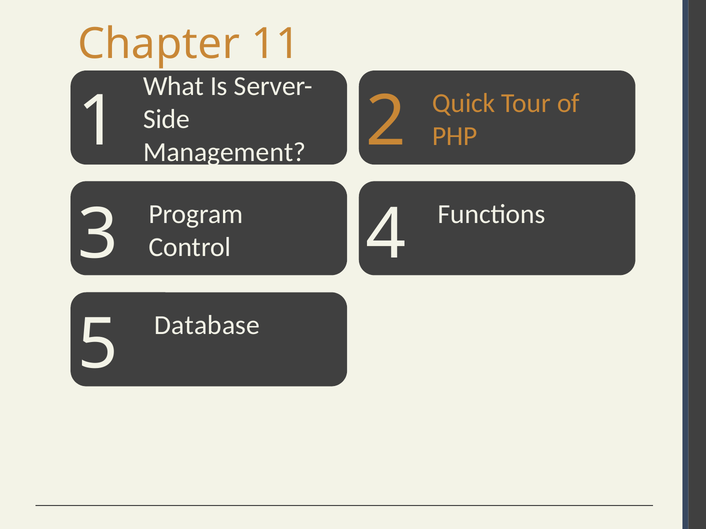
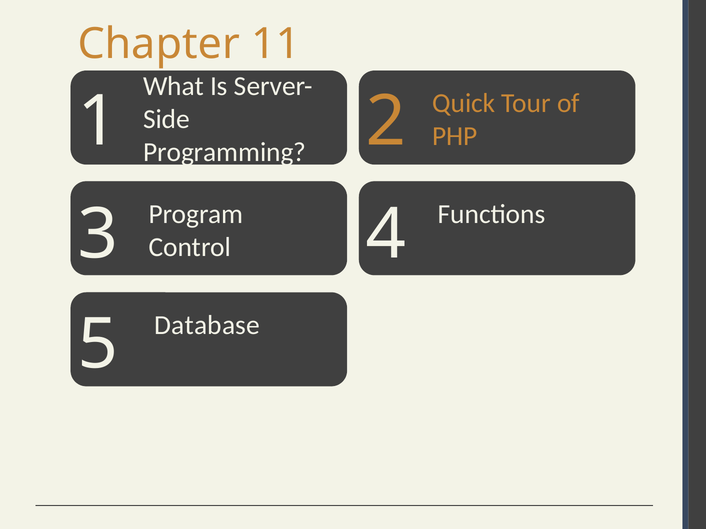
Management: Management -> Programming (225, 152)
